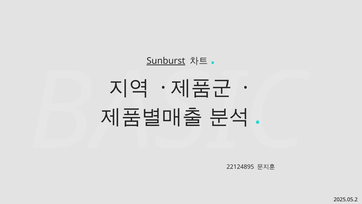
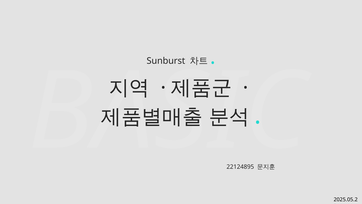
Sunburst underline: present -> none (166, 61)
